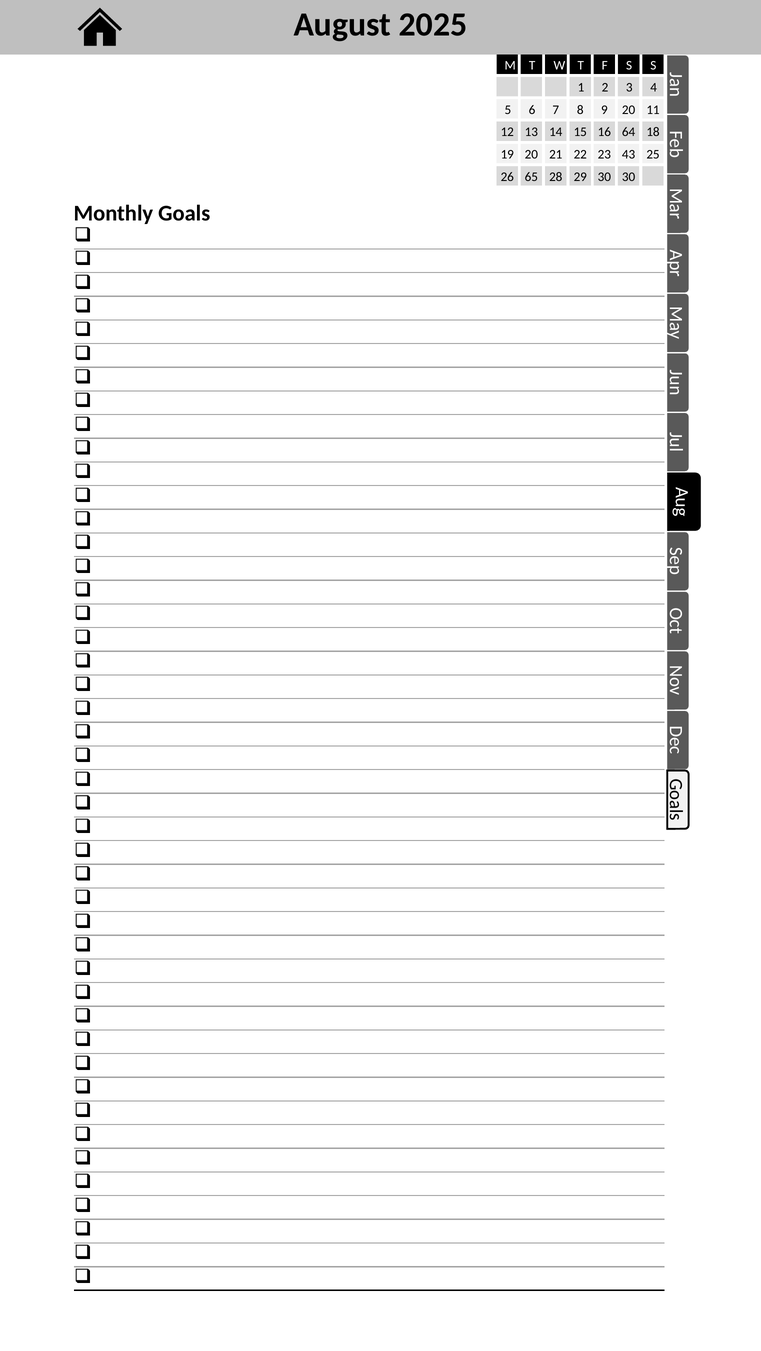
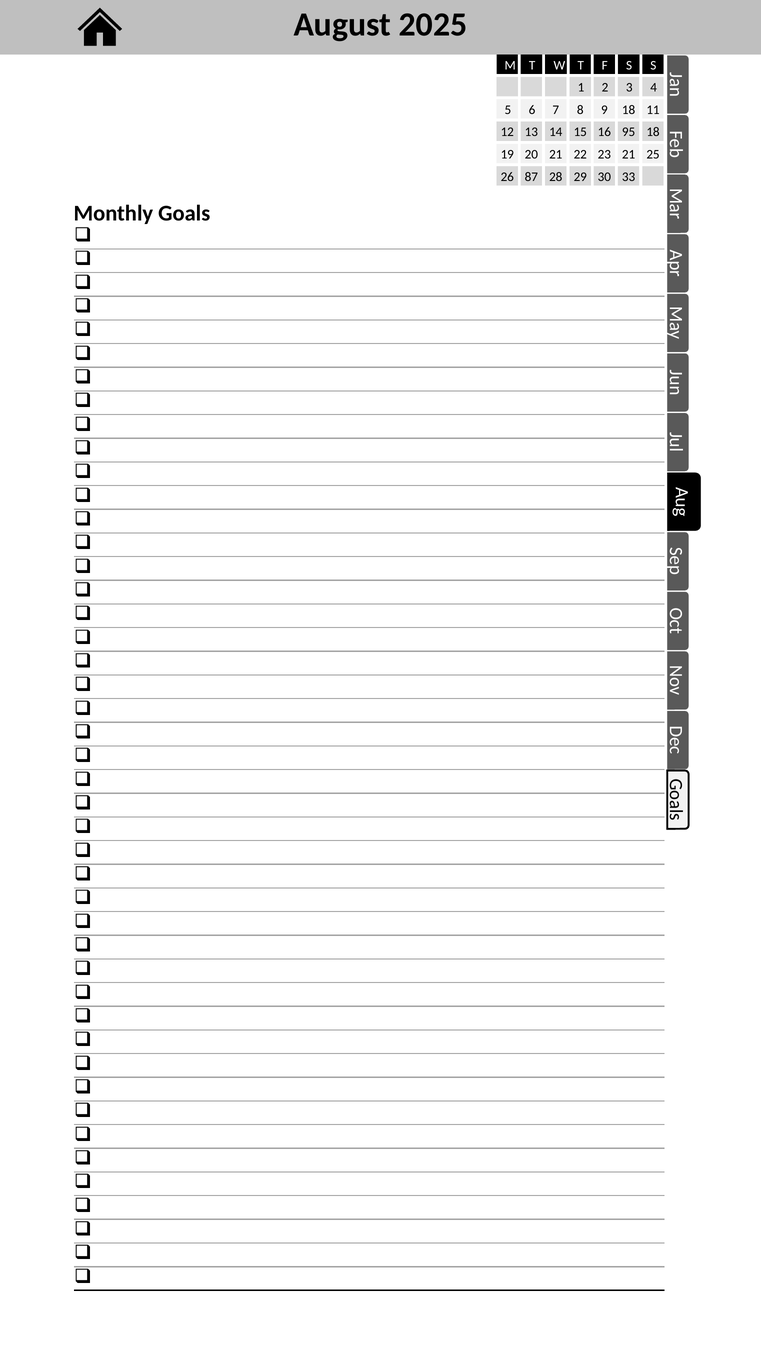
9 20: 20 -> 18 (629, 110)
64: 64 -> 95 (629, 132)
23 43: 43 -> 21 (629, 155)
65: 65 -> 87 (531, 177)
30 30: 30 -> 33 (629, 177)
